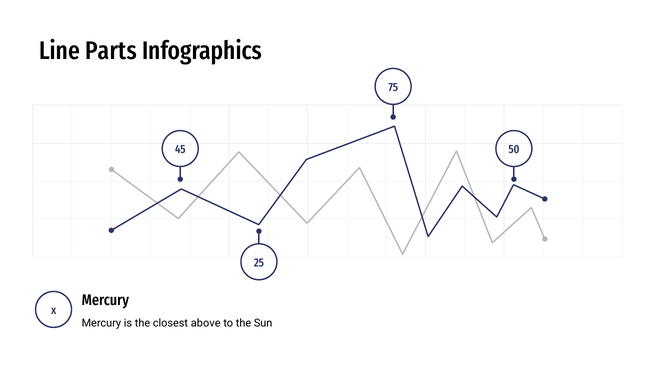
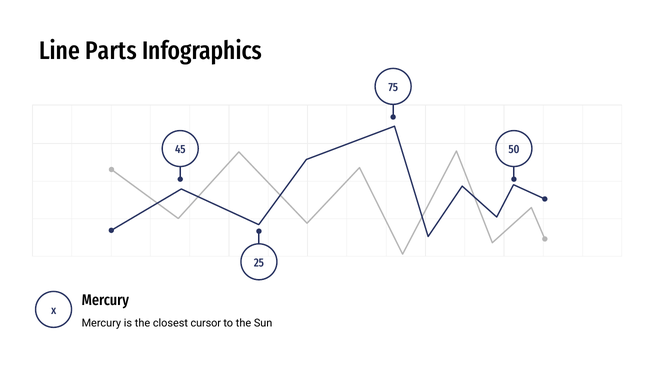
above: above -> cursor (206, 324)
